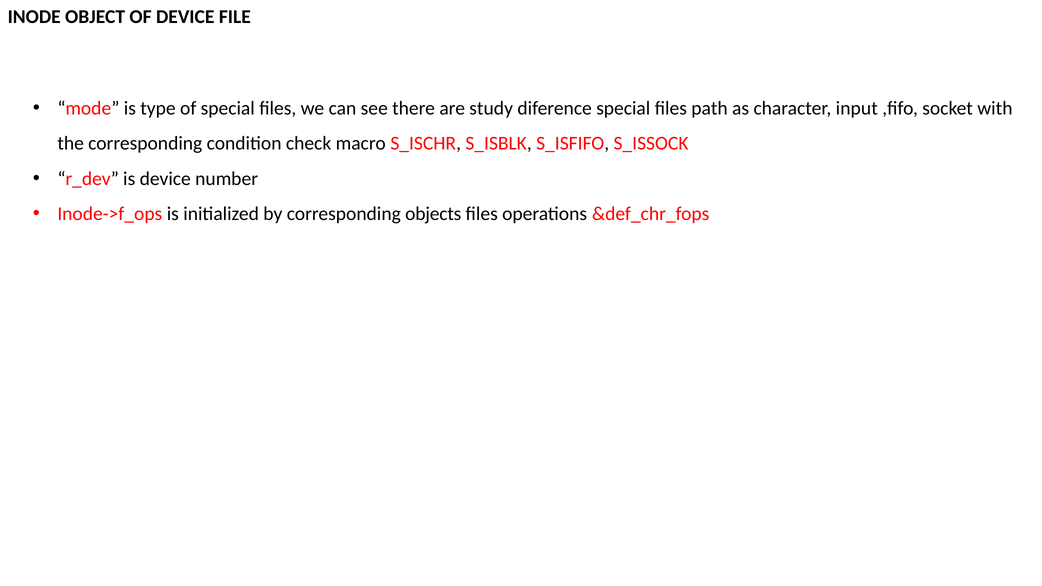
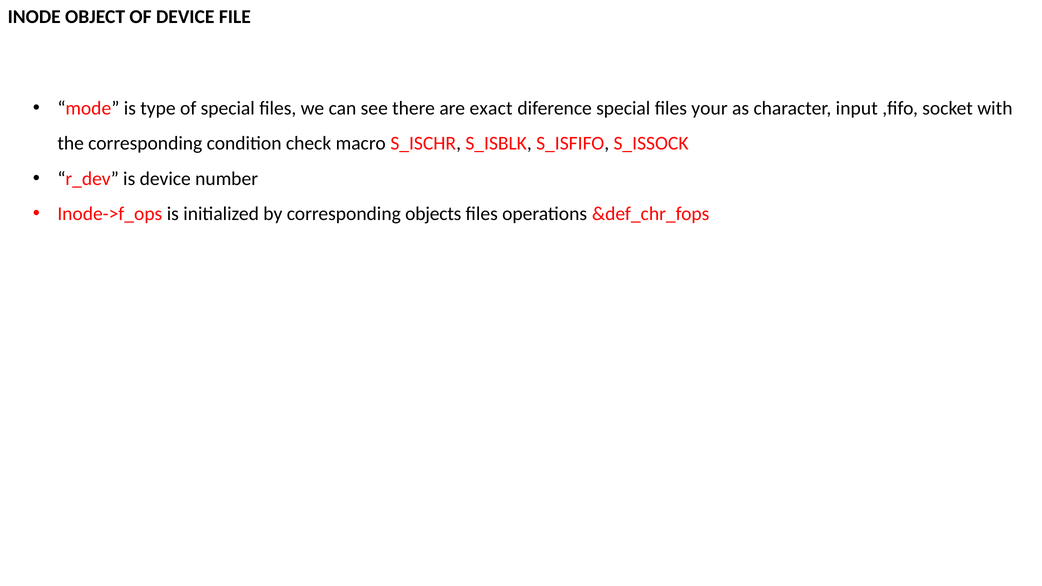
study: study -> exact (491, 108)
path: path -> your (710, 108)
